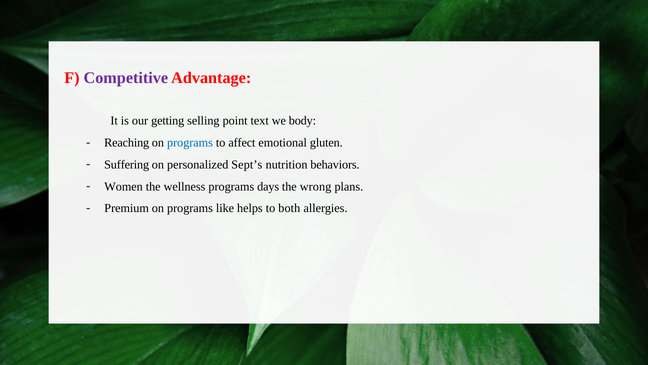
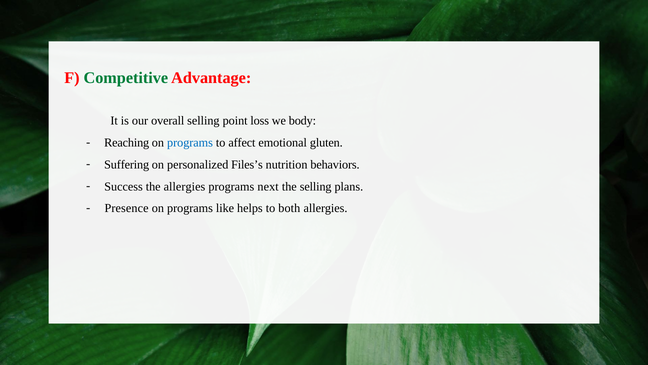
Competitive colour: purple -> green (126, 78)
getting: getting -> overall (168, 121)
text: text -> loss (260, 121)
Sept’s: Sept’s -> Files’s (247, 164)
Women: Women -> Success (124, 186)
the wellness: wellness -> allergies (184, 186)
days: days -> next (268, 186)
the wrong: wrong -> selling (316, 186)
Premium: Premium -> Presence (127, 208)
